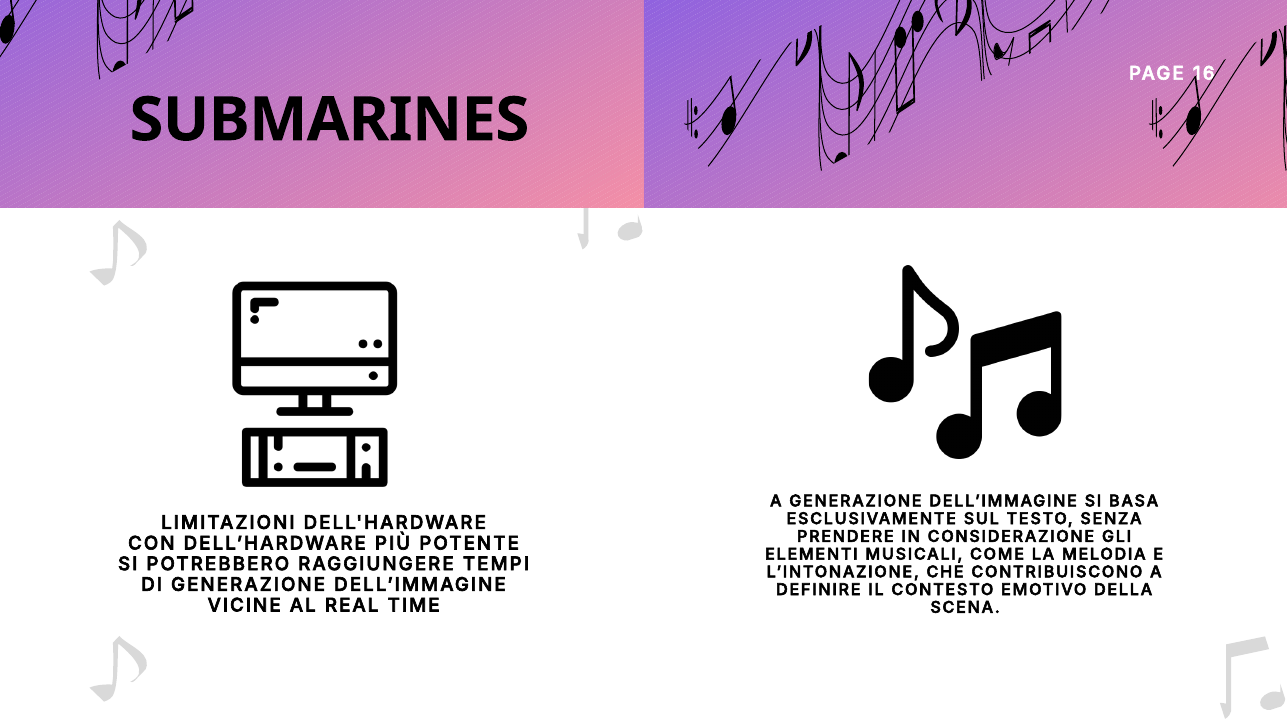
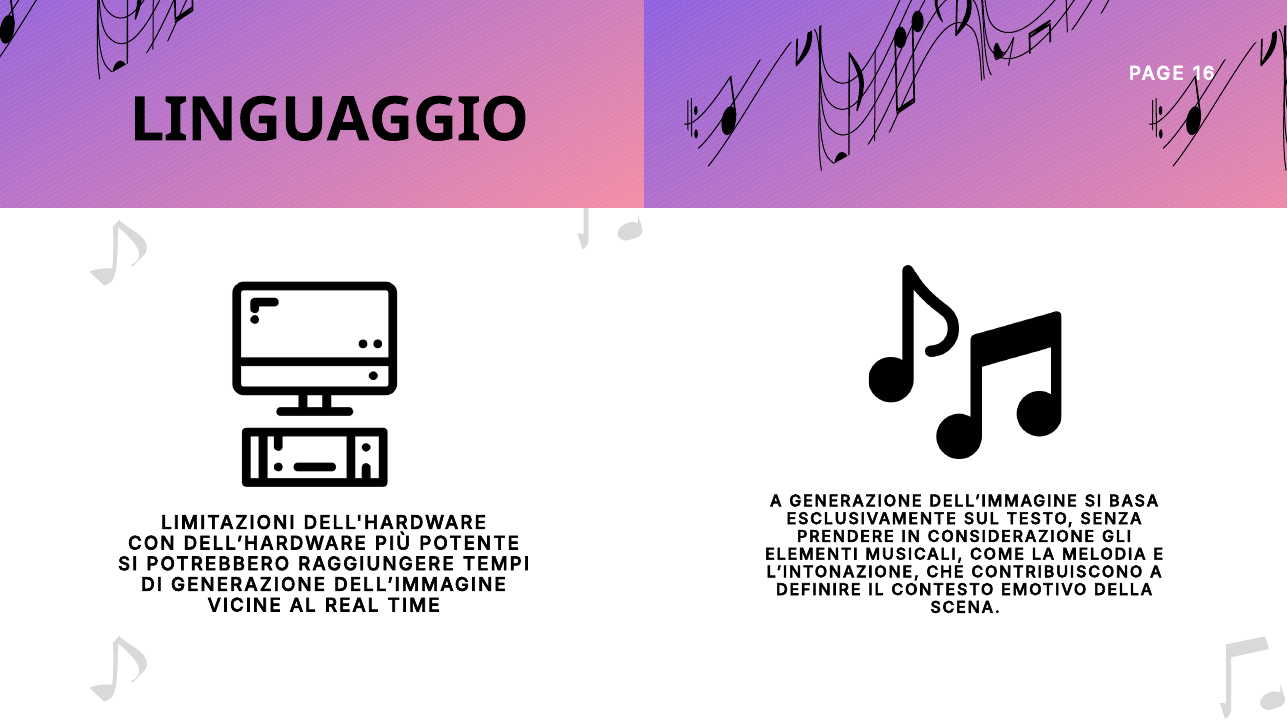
SUBMARINES: SUBMARINES -> LINGUAGGIO (329, 120)
